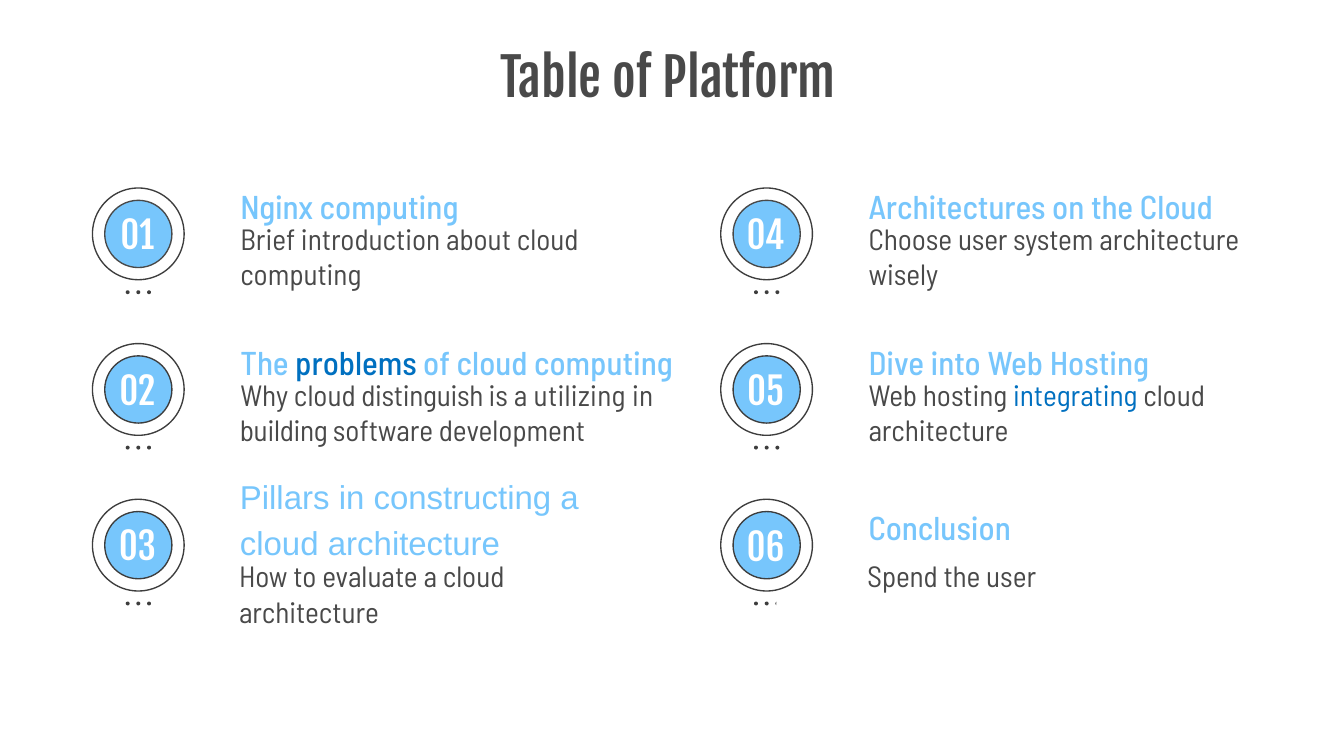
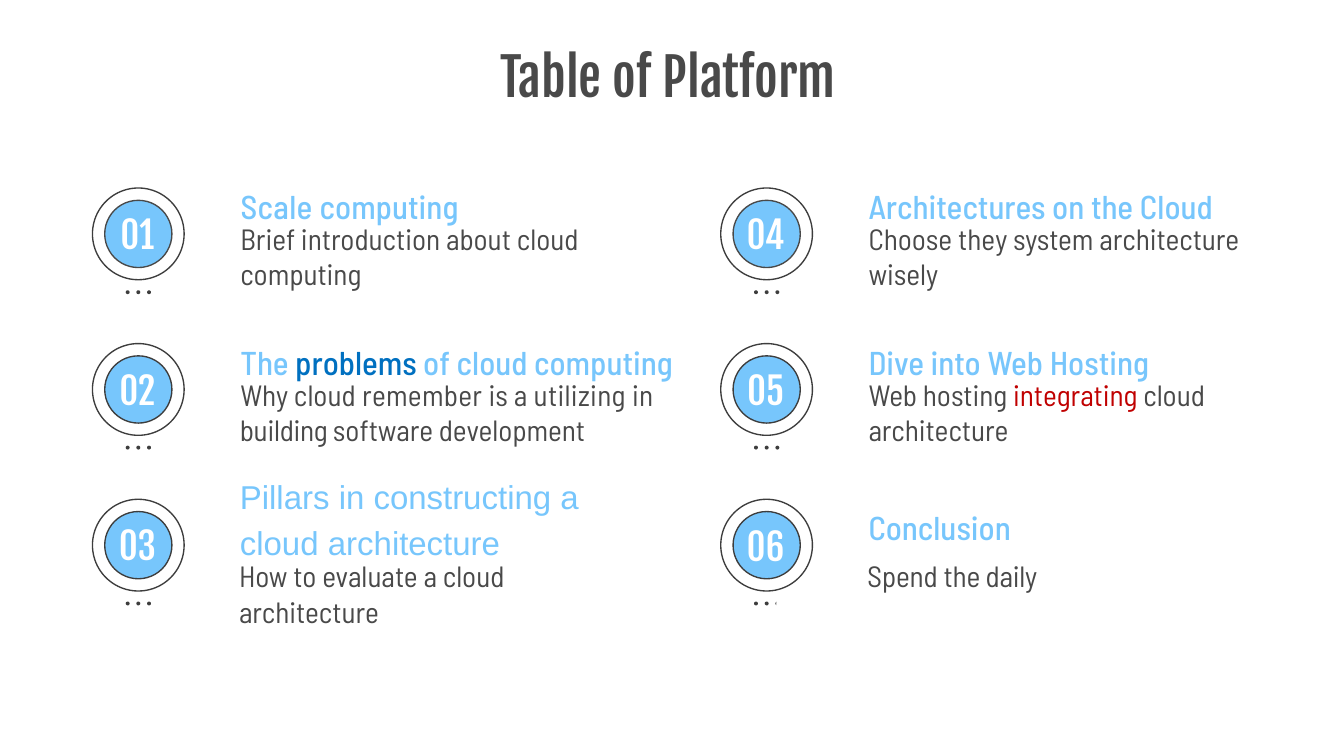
Nginx: Nginx -> Scale (277, 208)
Choose user: user -> they (983, 241)
distinguish: distinguish -> remember (422, 397)
integrating colour: blue -> red (1075, 397)
the user: user -> daily (1011, 578)
